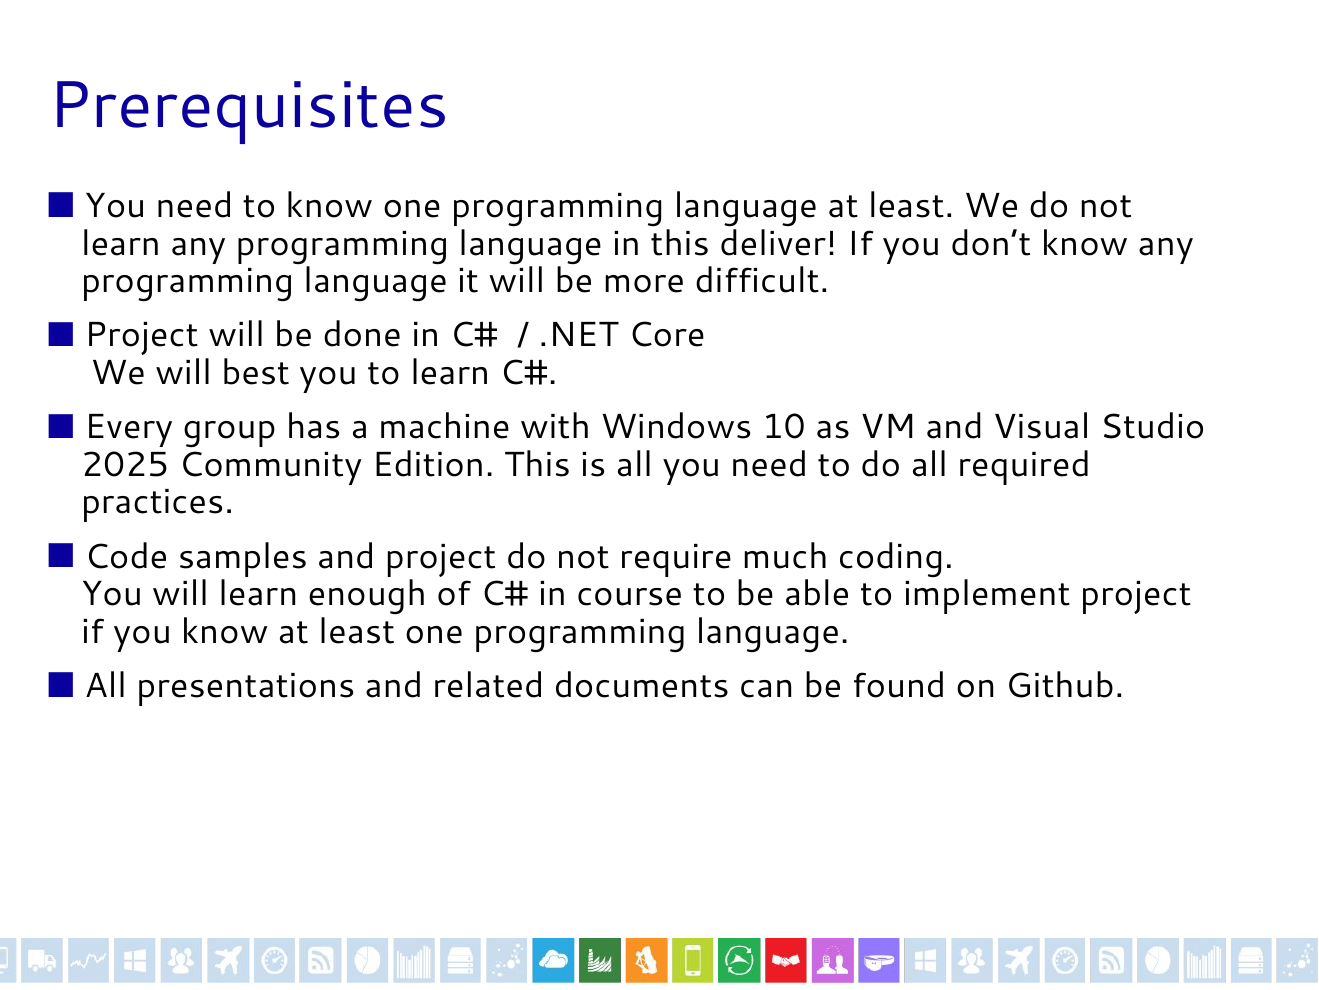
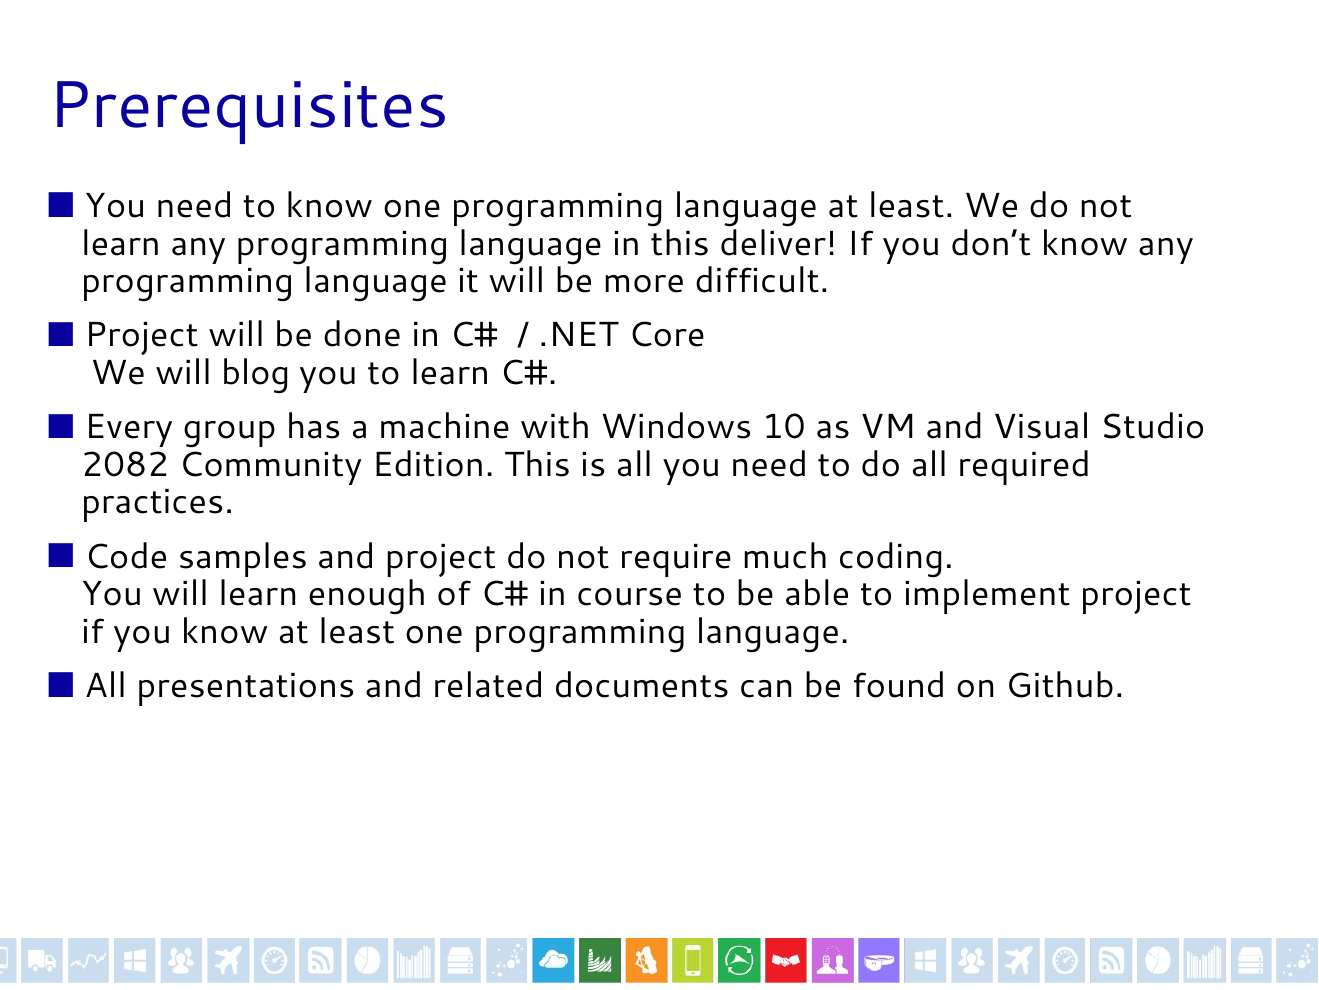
best: best -> blog (256, 373)
2025: 2025 -> 2082 (125, 464)
